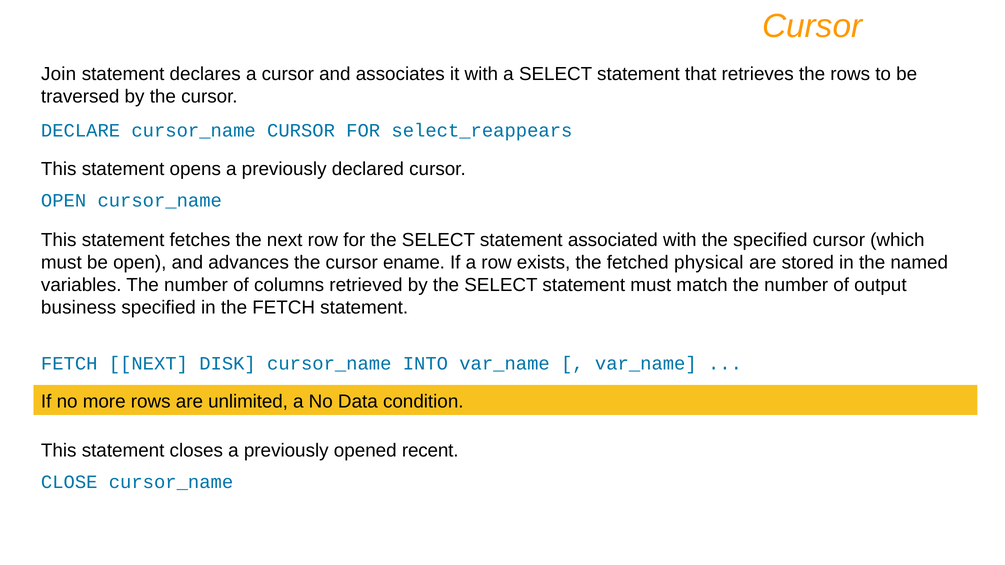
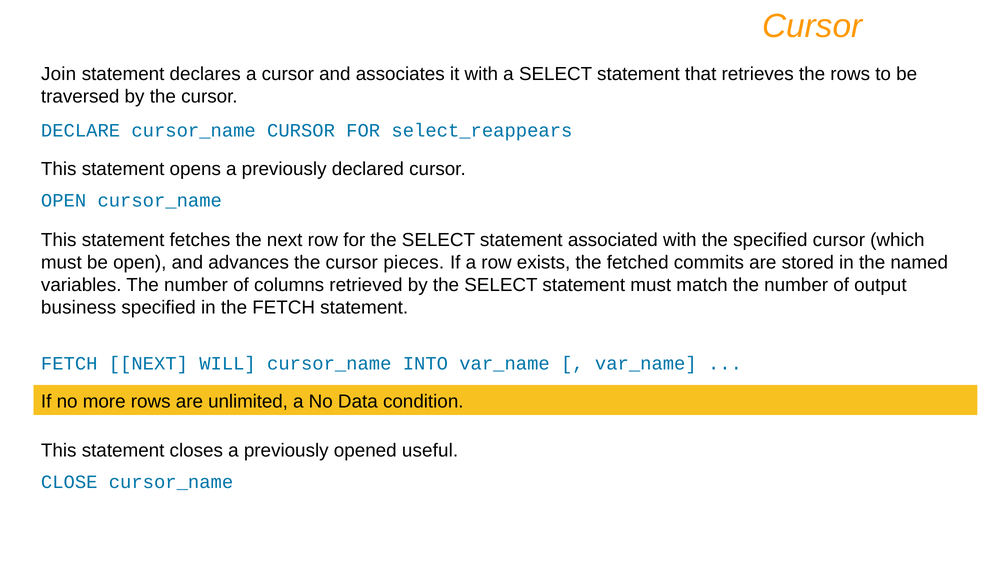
ename: ename -> pieces (414, 263)
physical: physical -> commits (709, 263)
DISK: DISK -> WILL (228, 364)
recent: recent -> useful (430, 451)
